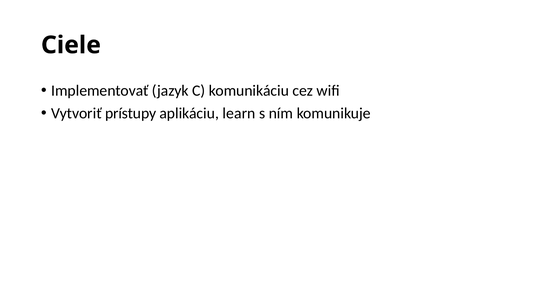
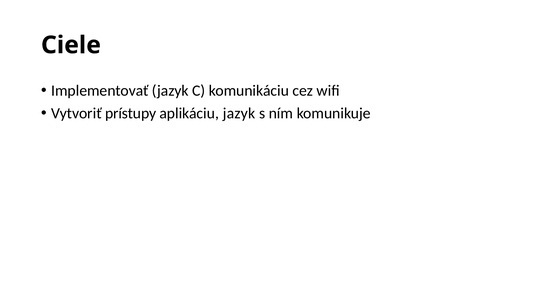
aplikáciu learn: learn -> jazyk (239, 114)
